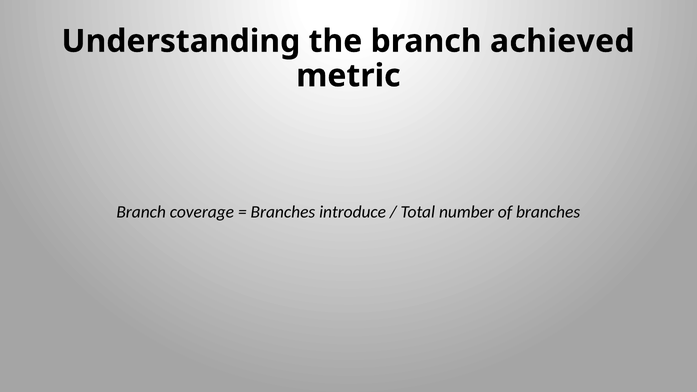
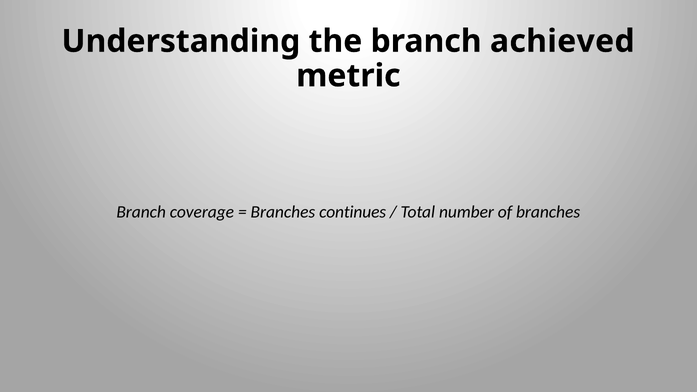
introduce: introduce -> continues (353, 212)
